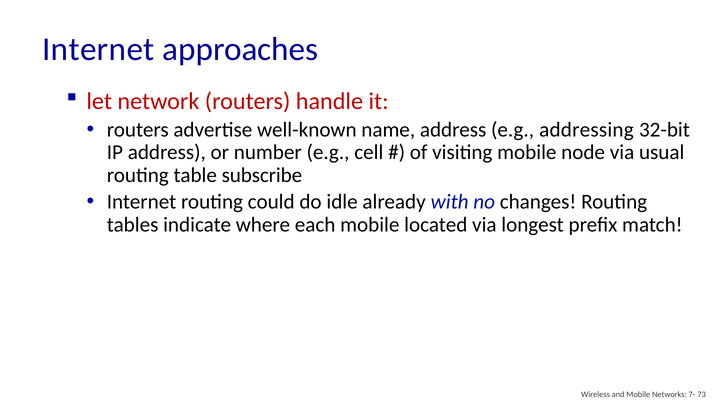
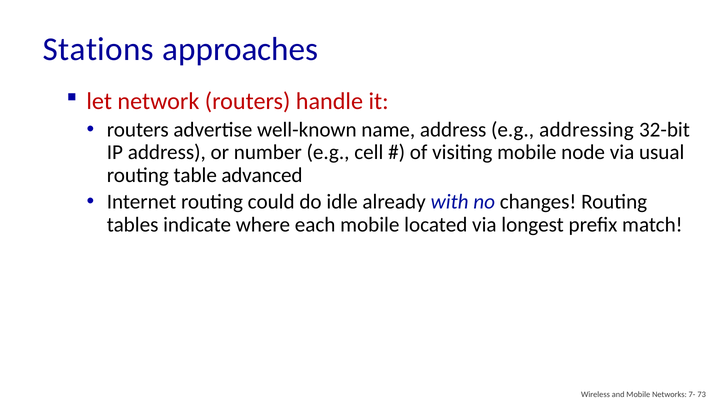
Internet: Internet -> Stations (98, 49)
subscribe: subscribe -> advanced (262, 175)
